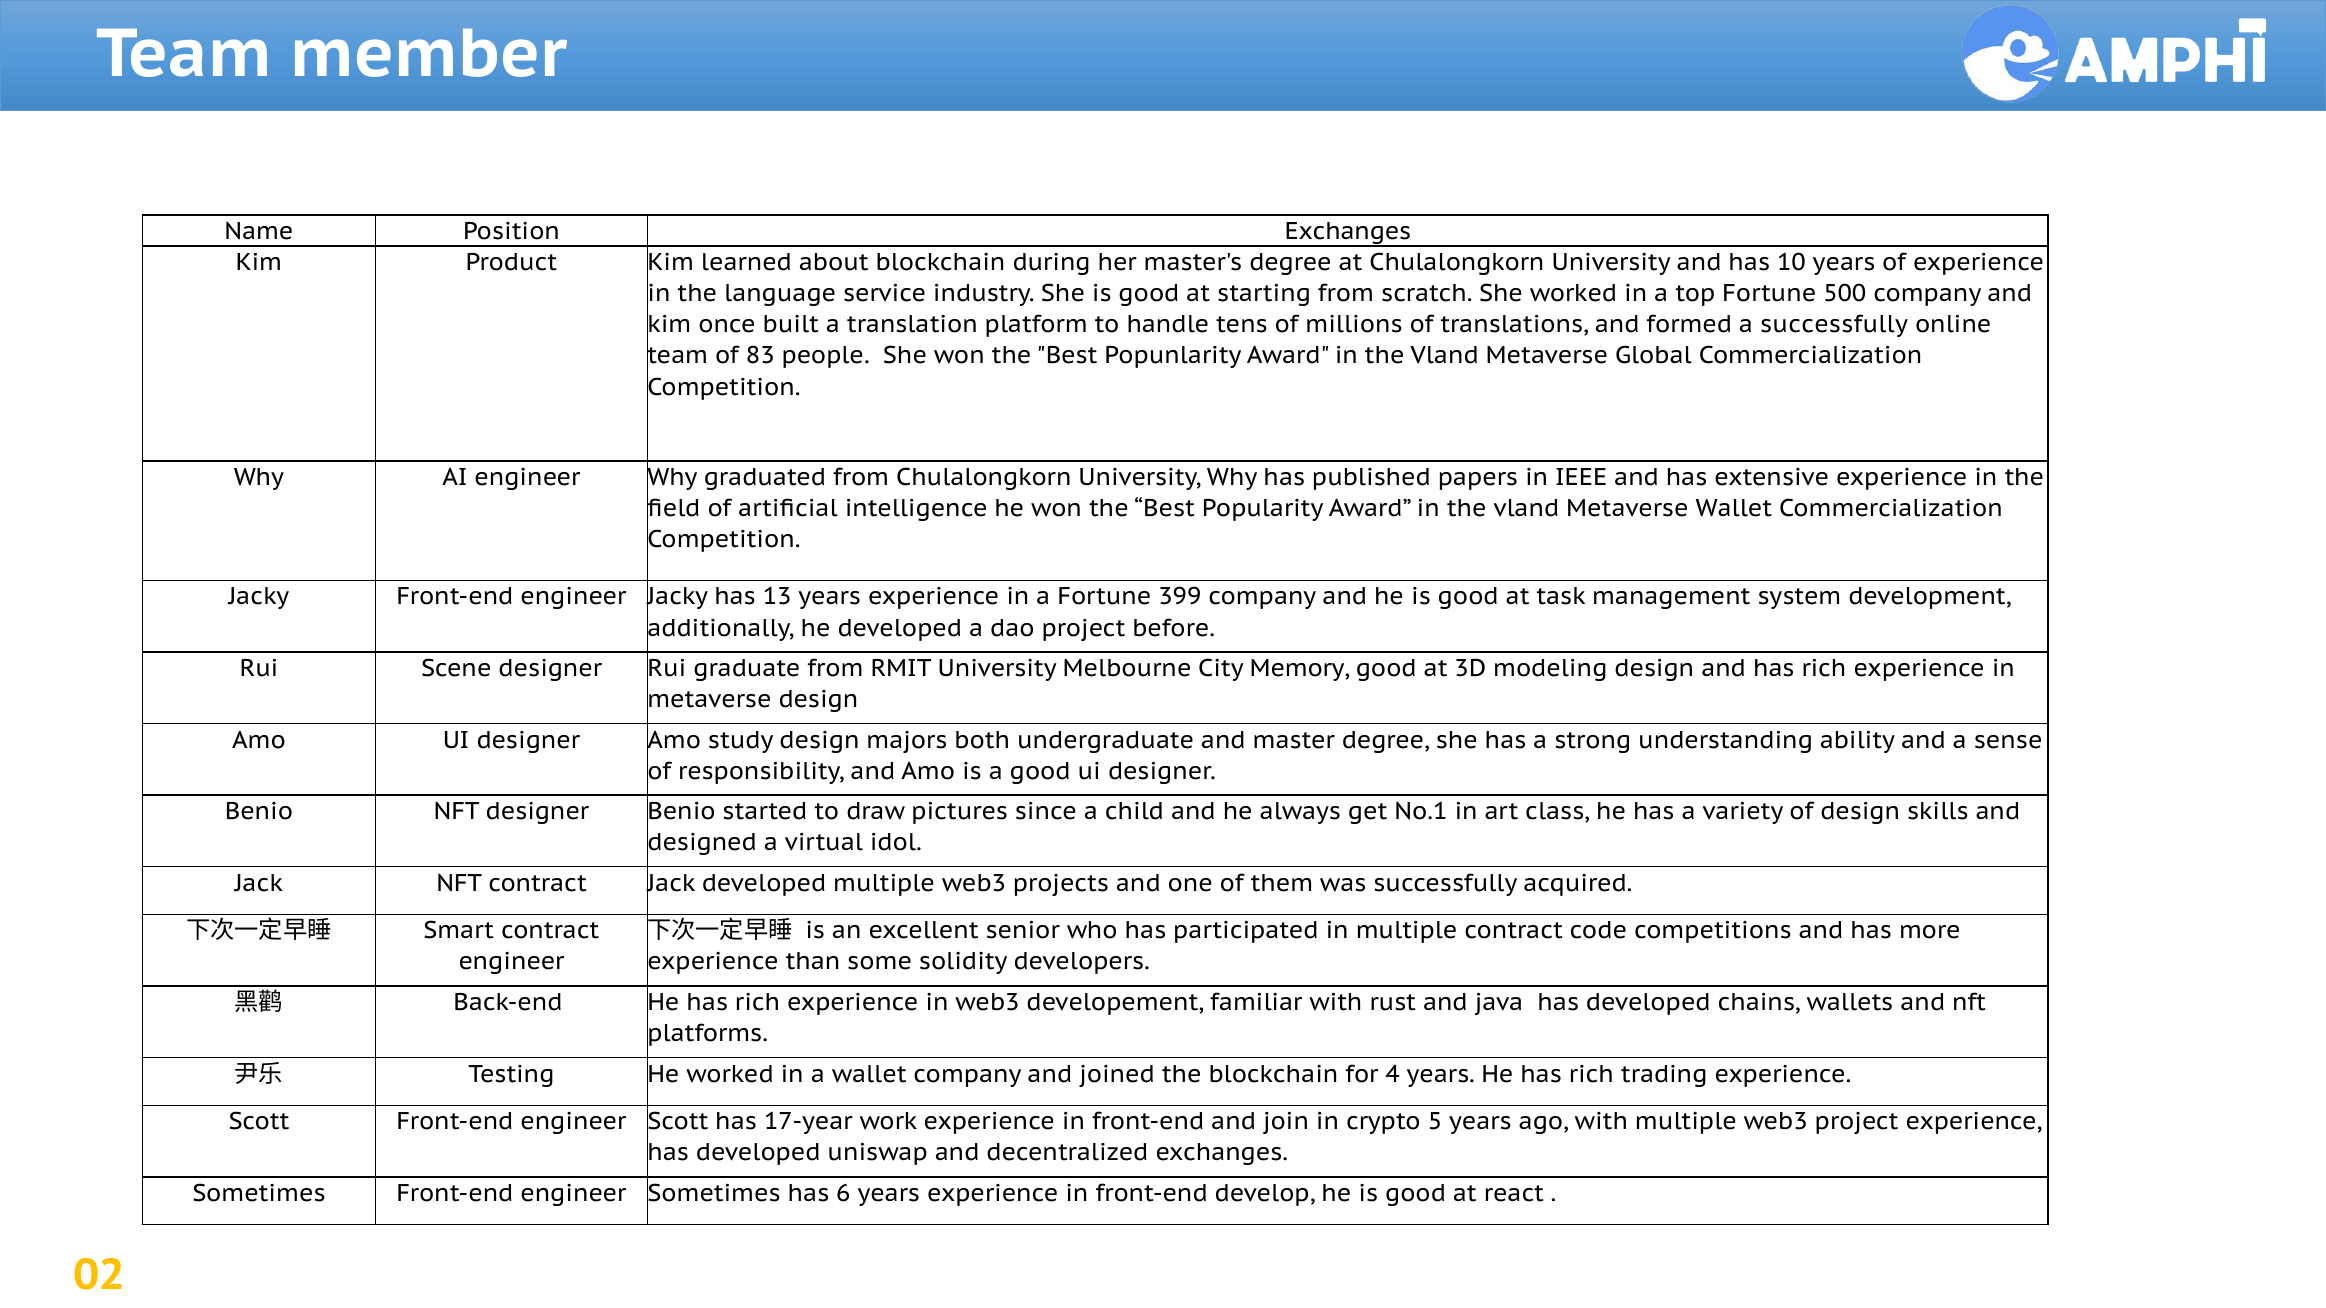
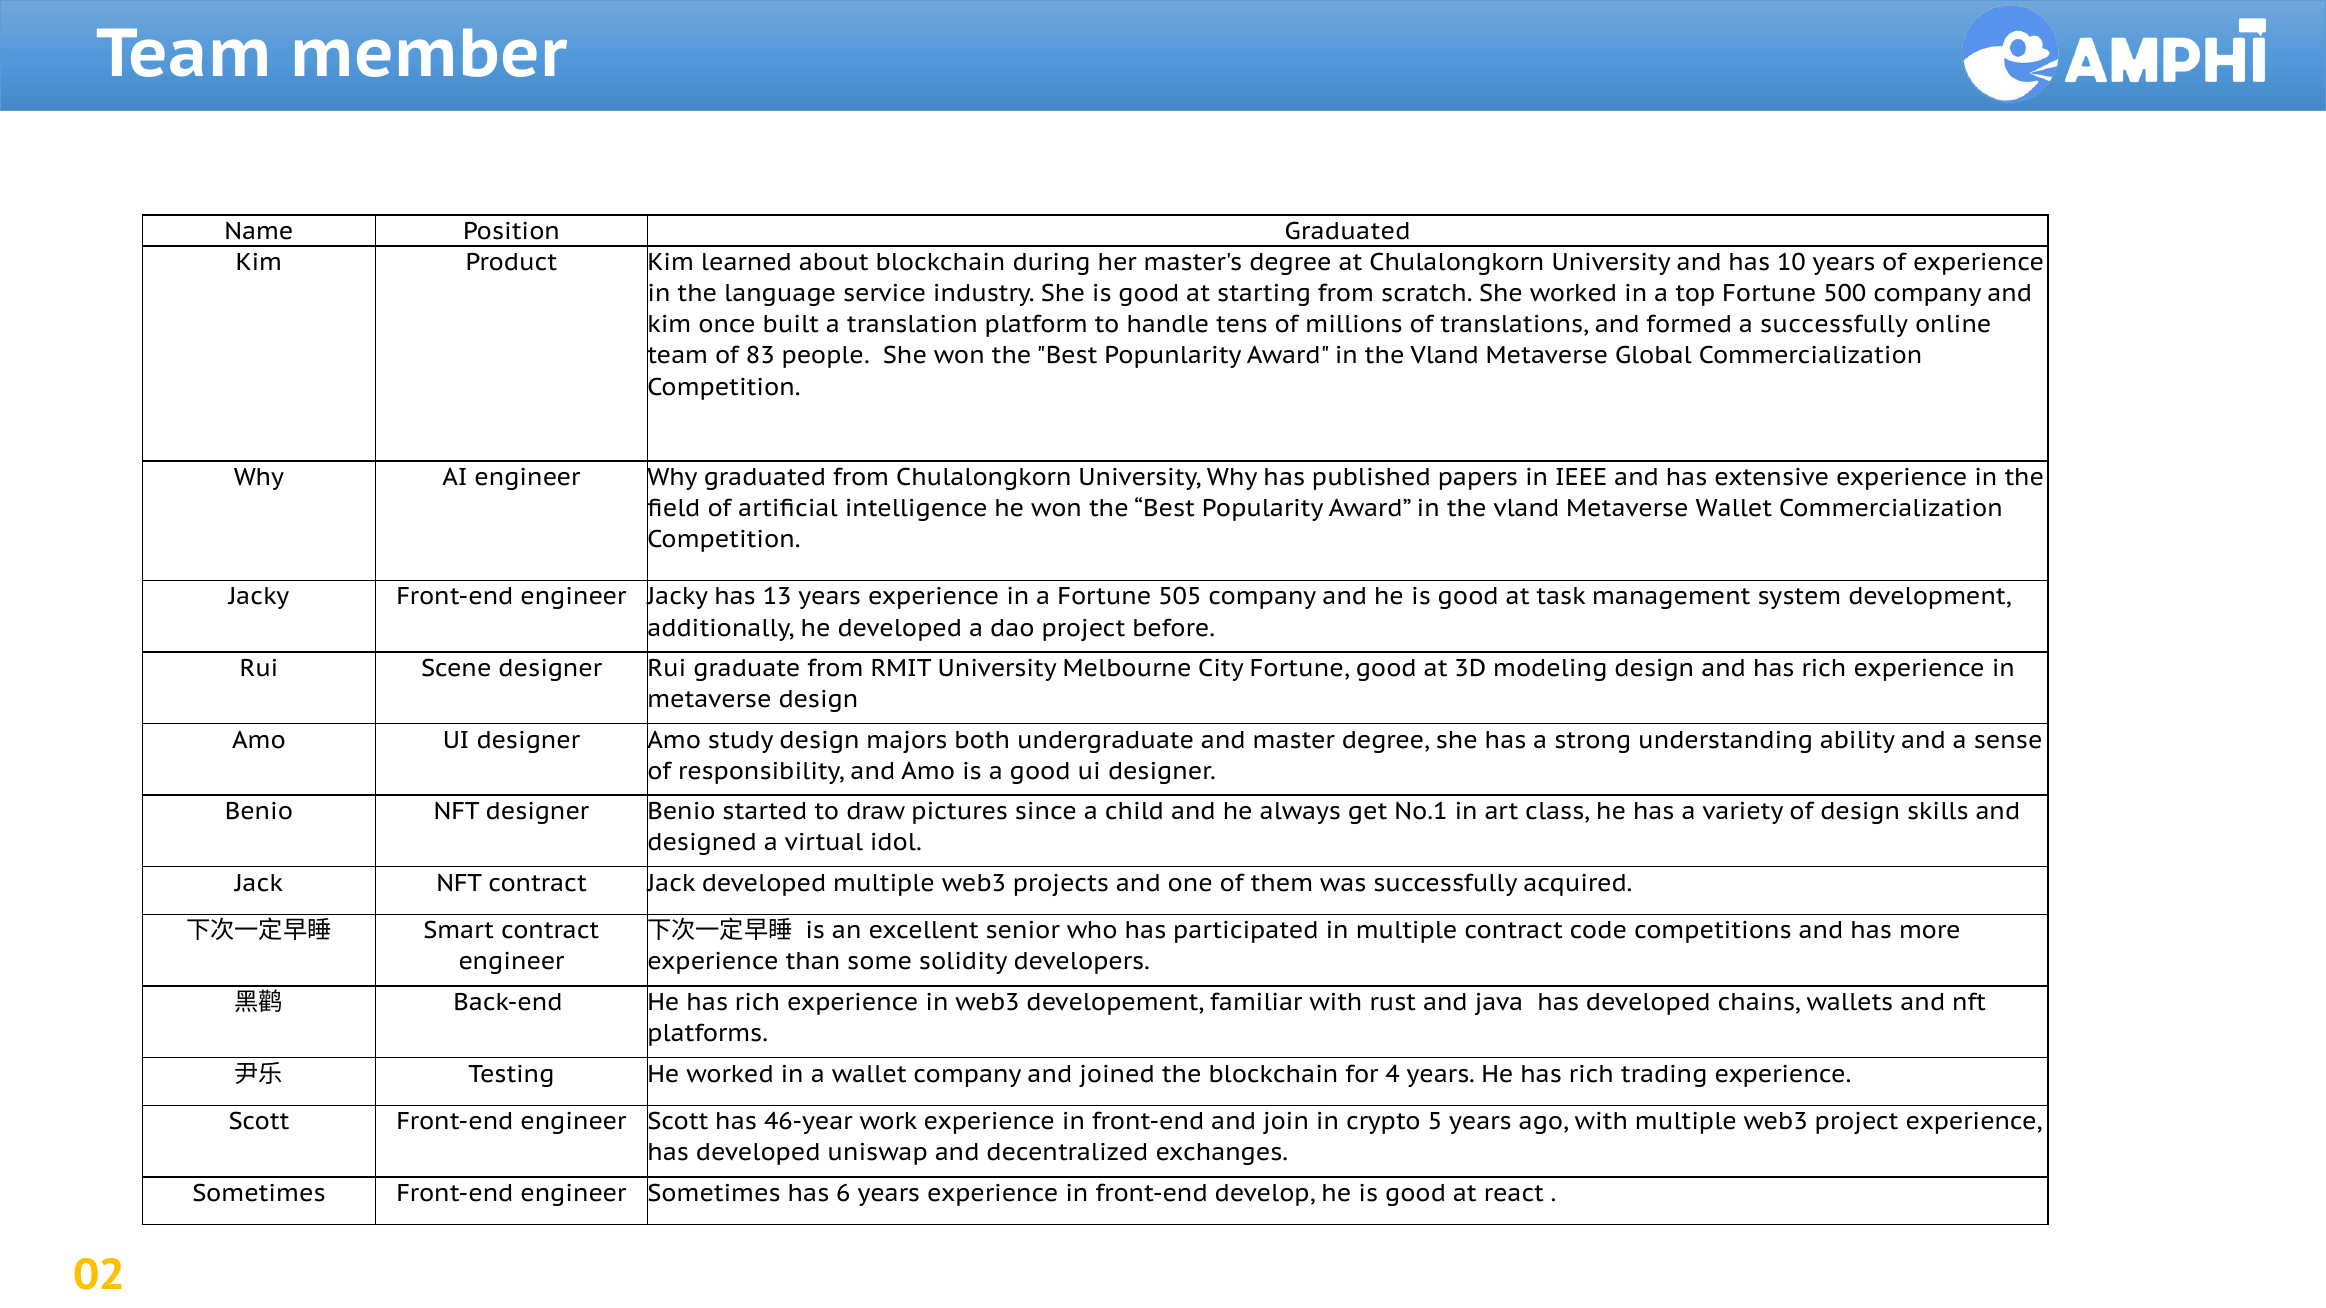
Position Exchanges: Exchanges -> Graduated (1348, 231)
399: 399 -> 505 (1180, 597)
City Memory: Memory -> Fortune (1300, 669)
17-year: 17-year -> 46-year (808, 1122)
